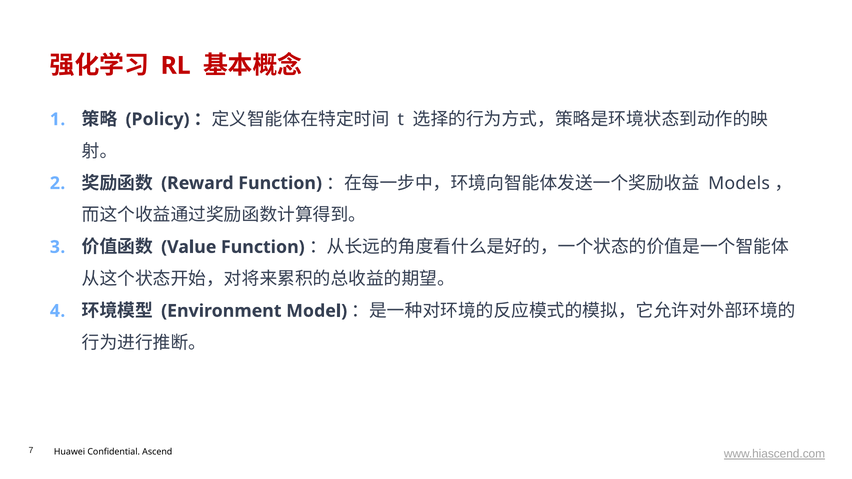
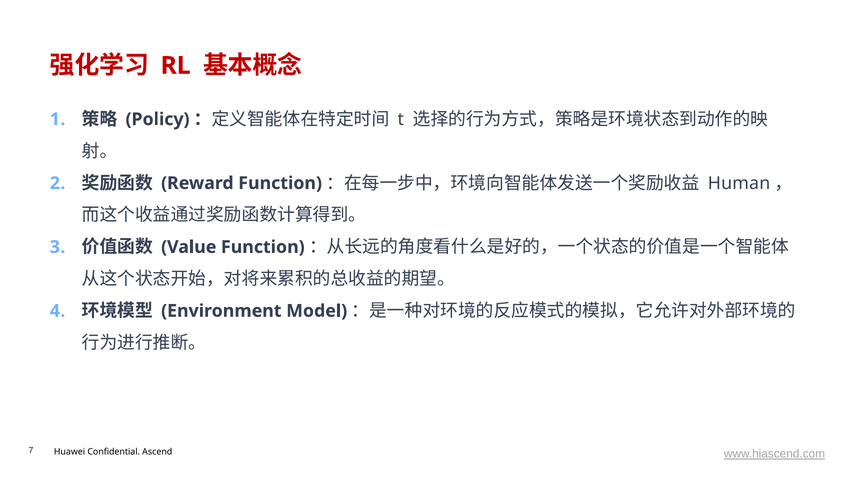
Models: Models -> Human (739, 183)
